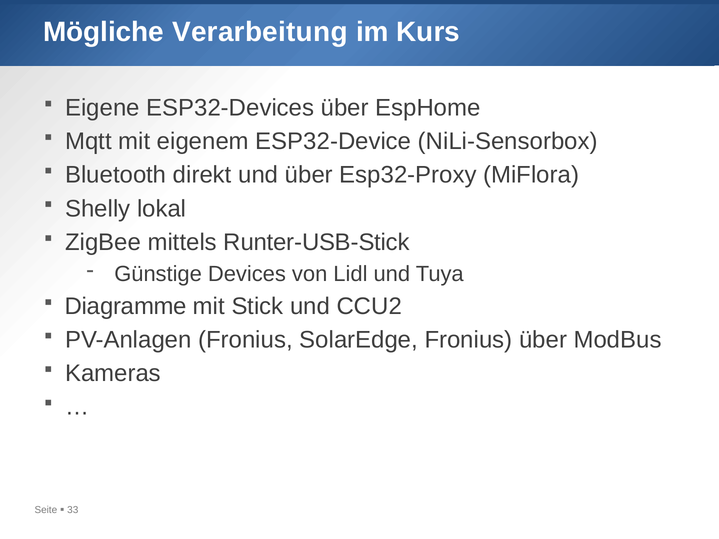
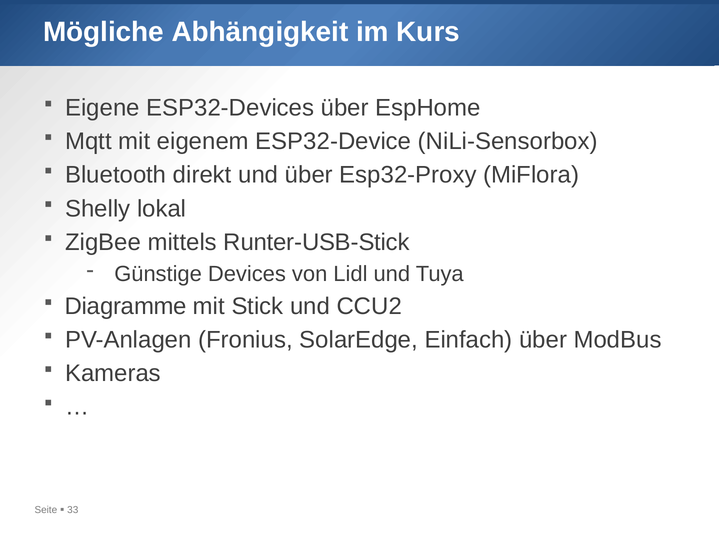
Verarbeitung: Verarbeitung -> Abhängigkeit (260, 32)
SolarEdge Fronius: Fronius -> Einfach (469, 340)
